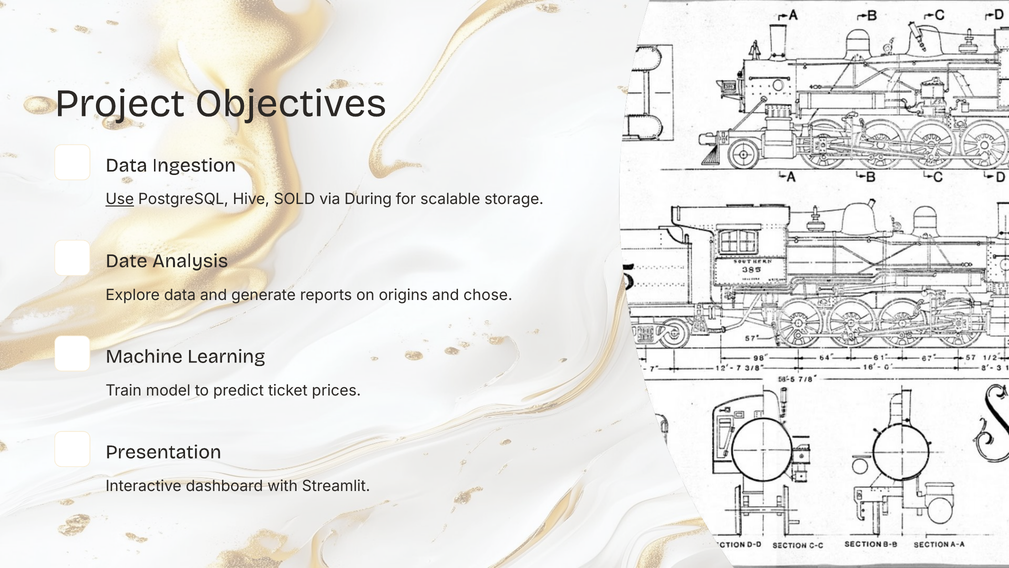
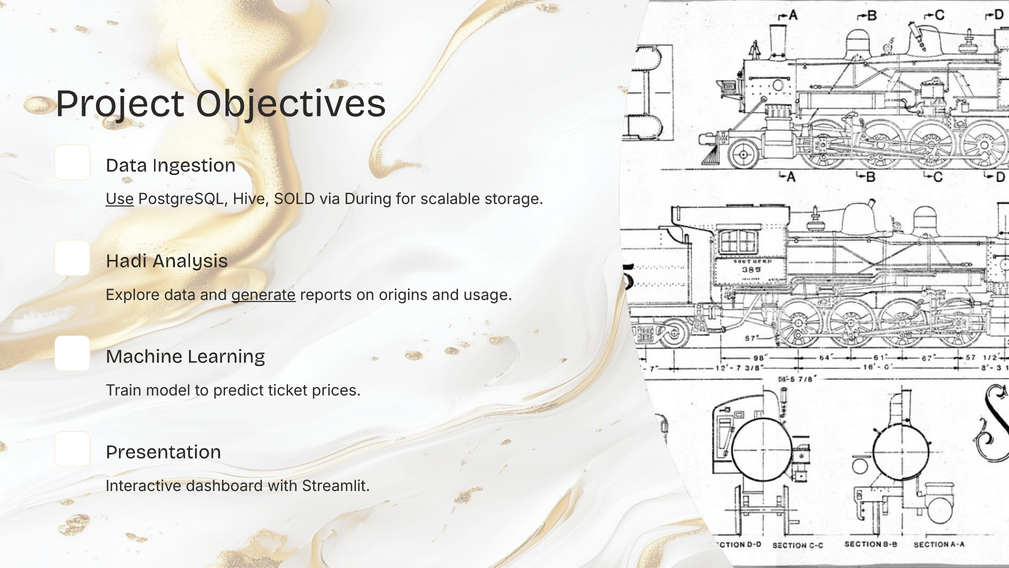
Date: Date -> Hadi (126, 261)
generate underline: none -> present (264, 295)
chose: chose -> usage (488, 295)
